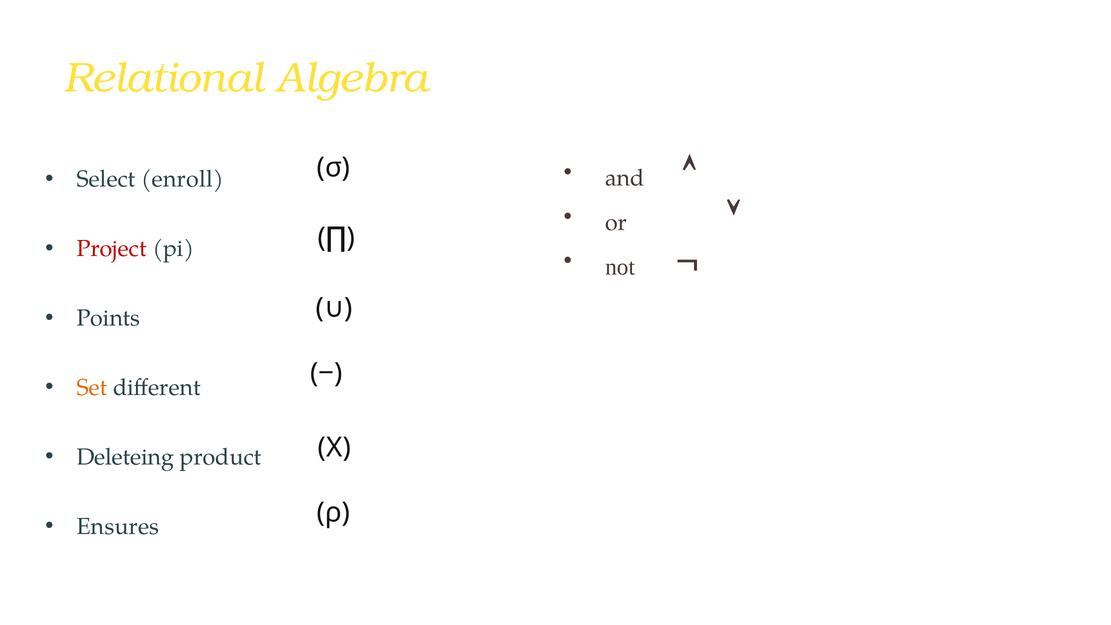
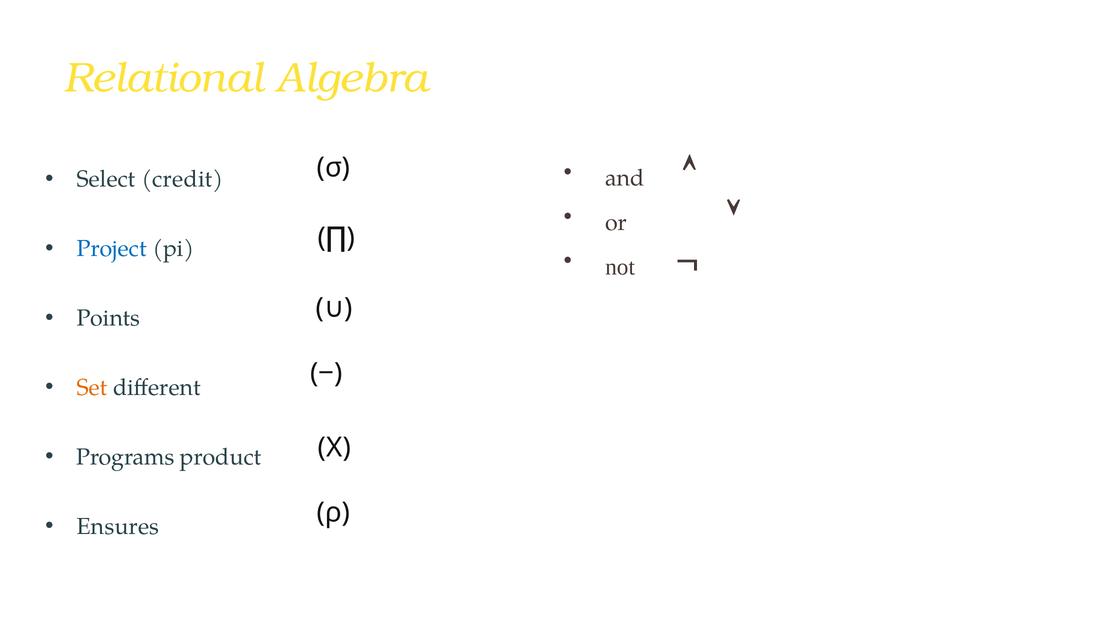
enroll: enroll -> credit (182, 179)
Project colour: red -> blue (112, 249)
Deleteing: Deleteing -> Programs (125, 457)
